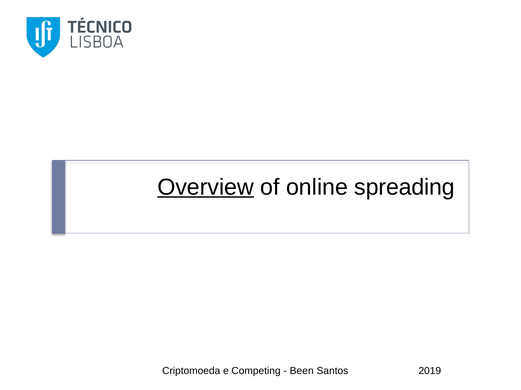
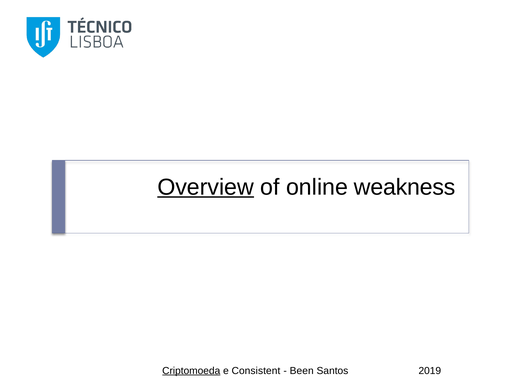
spreading: spreading -> weakness (405, 187)
Criptomoeda underline: none -> present (191, 371)
Competing: Competing -> Consistent (256, 371)
